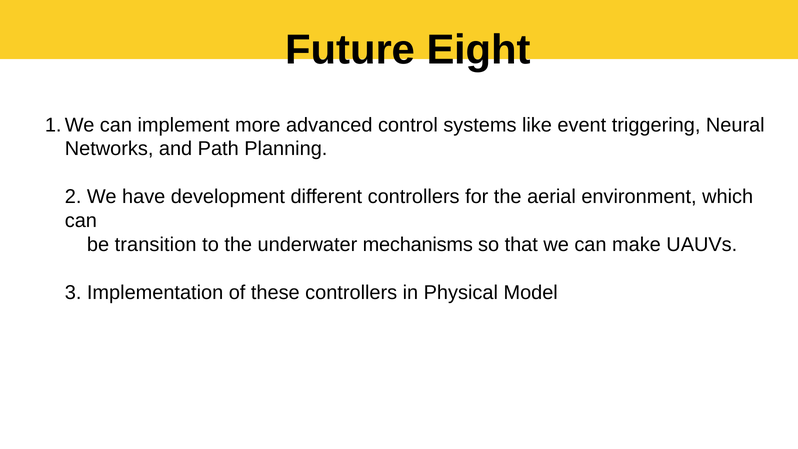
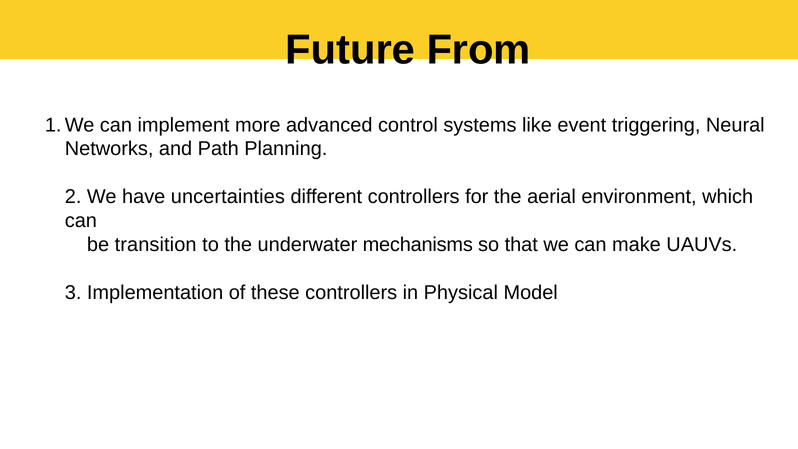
Eight: Eight -> From (479, 50)
development: development -> uncertainties (228, 197)
